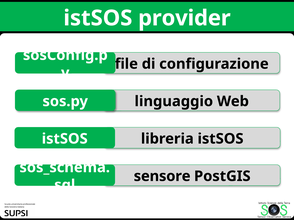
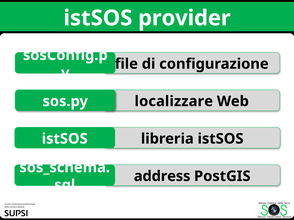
linguaggio: linguaggio -> localizzare (174, 102)
sensore: sensore -> address (162, 177)
